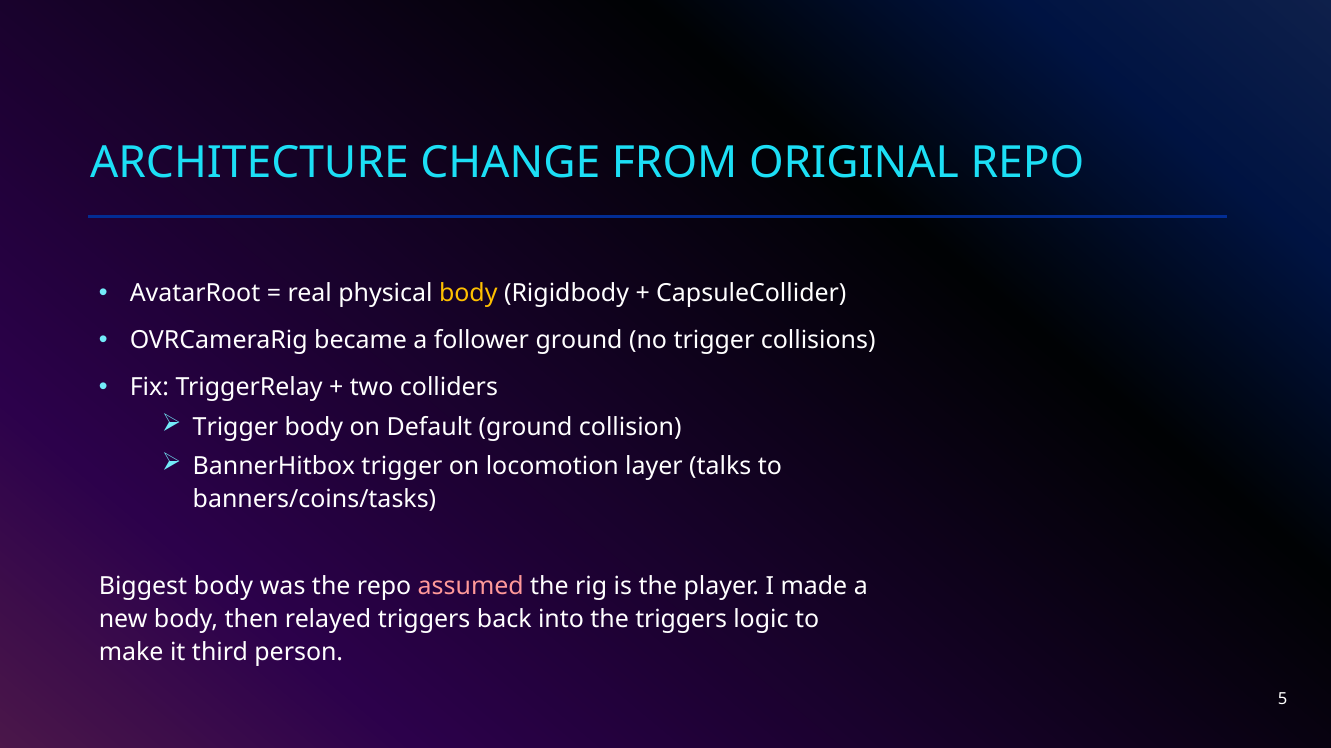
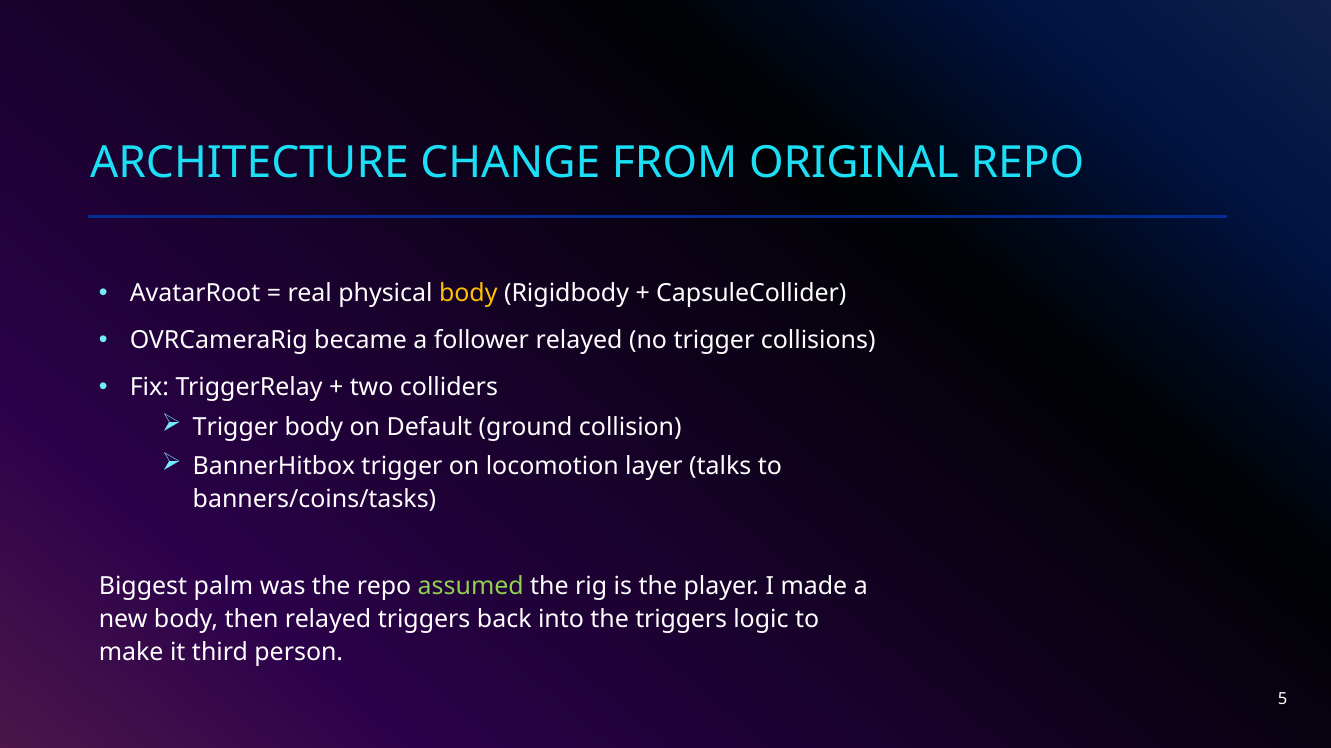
follower ground: ground -> relayed (579, 341)
Biggest body: body -> palm (223, 587)
assumed colour: pink -> light green (471, 587)
